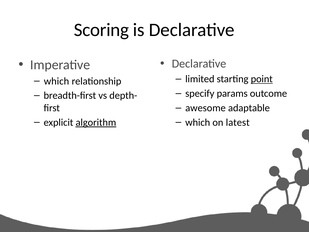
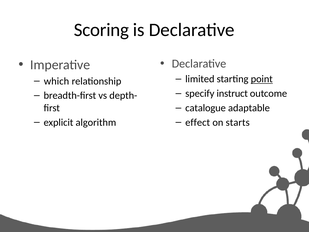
params: params -> instruct (232, 93)
awesome: awesome -> catalogue (206, 108)
which: which -> effect (198, 122)
latest: latest -> starts (238, 122)
algorithm underline: present -> none (96, 122)
